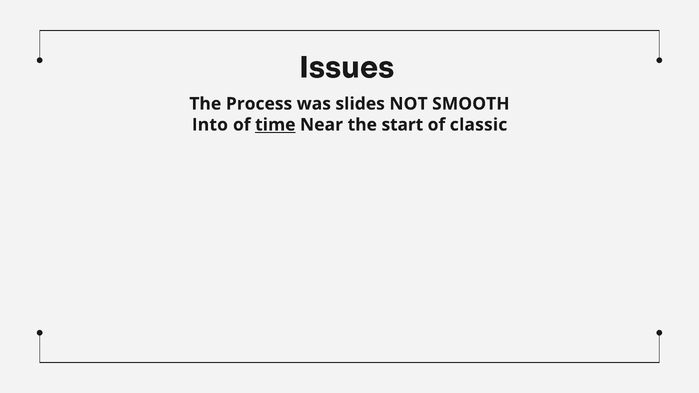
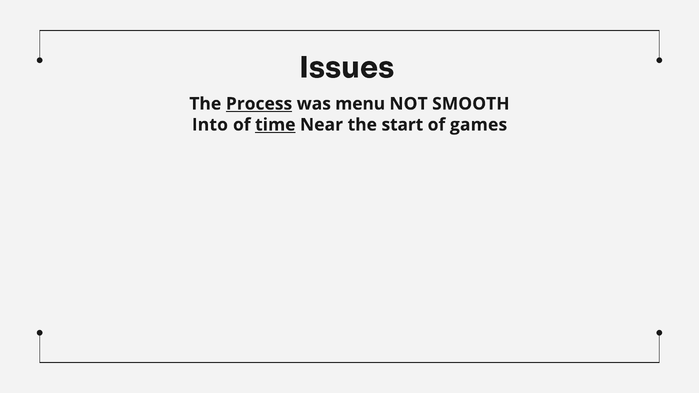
Process underline: none -> present (259, 104)
slides: slides -> menu (360, 104)
classic: classic -> games (479, 125)
